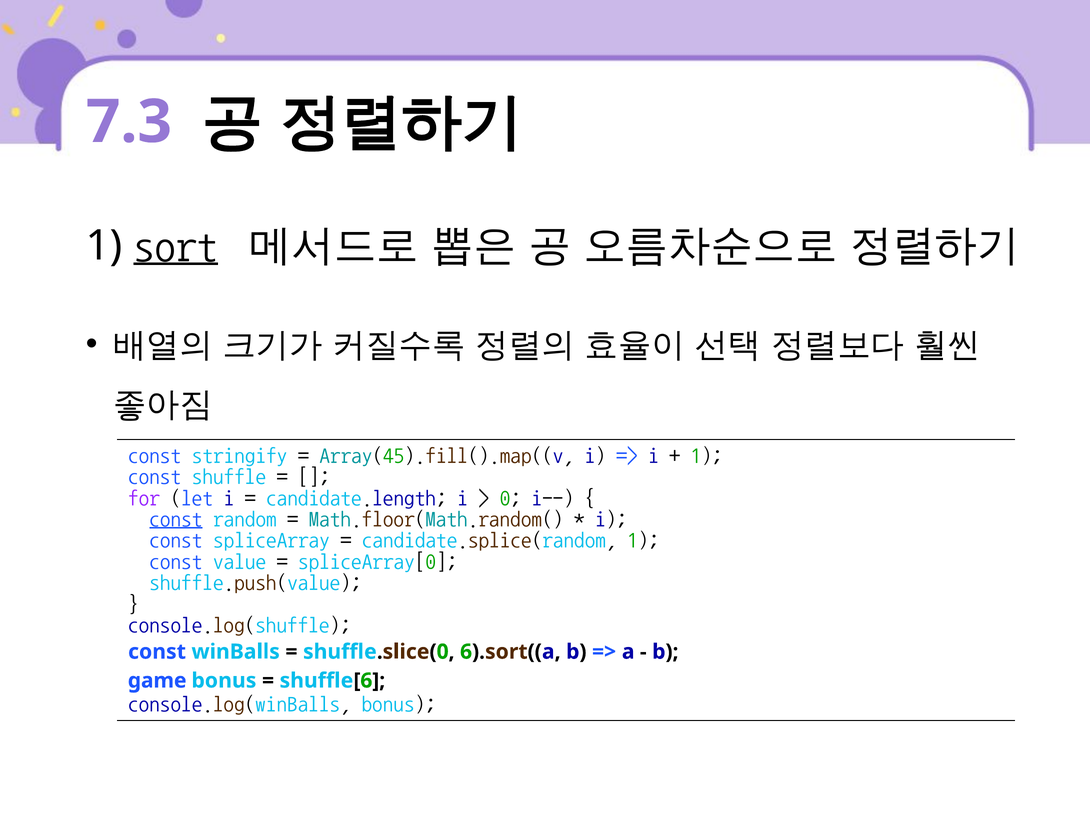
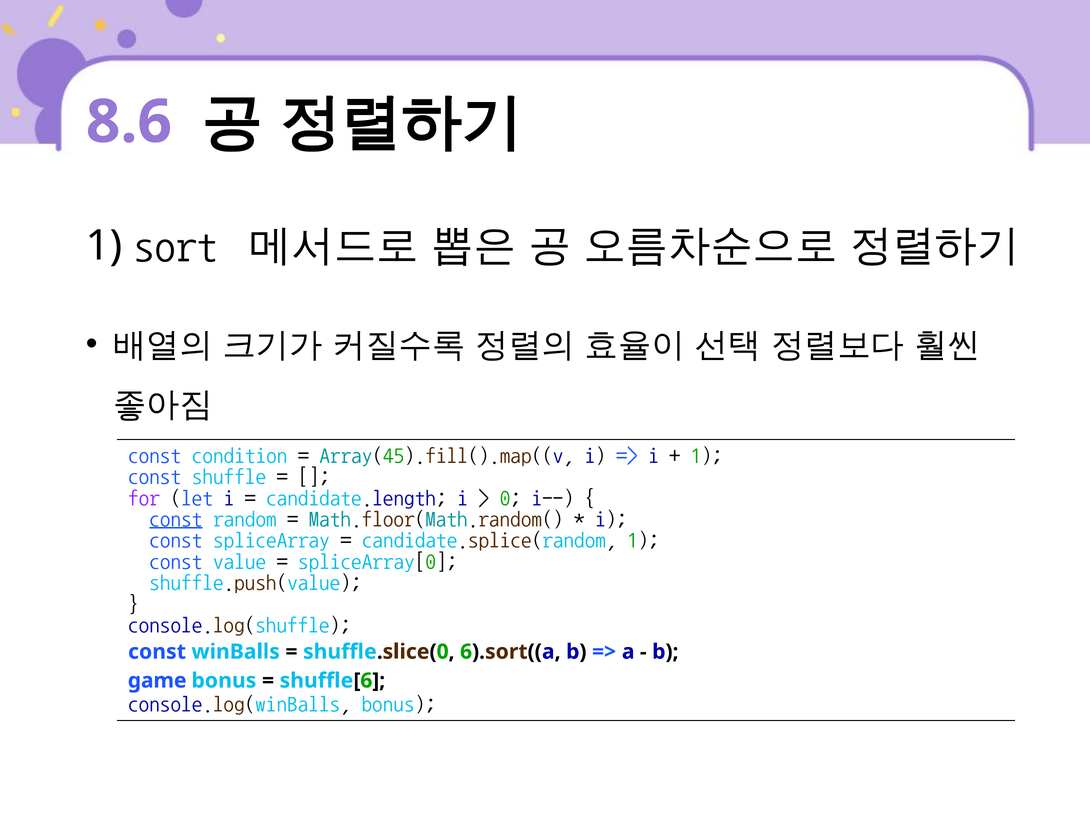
7.3: 7.3 -> 8.6 (129, 122)
sort underline: present -> none (176, 246)
stringify: stringify -> condition (240, 455)
